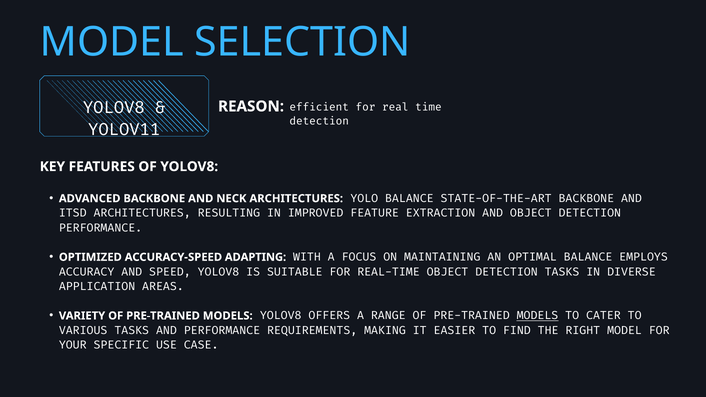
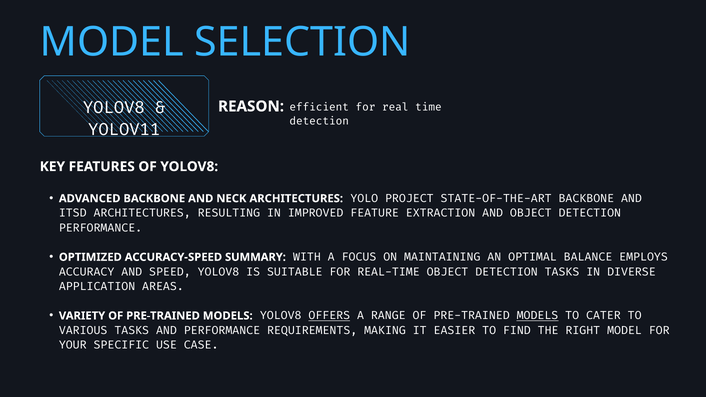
YOLO BALANCE: BALANCE -> PROJECT (409, 199)
ADAPTING: ADAPTING -> SUMMARY (255, 257)
OFFERS underline: none -> present (329, 316)
